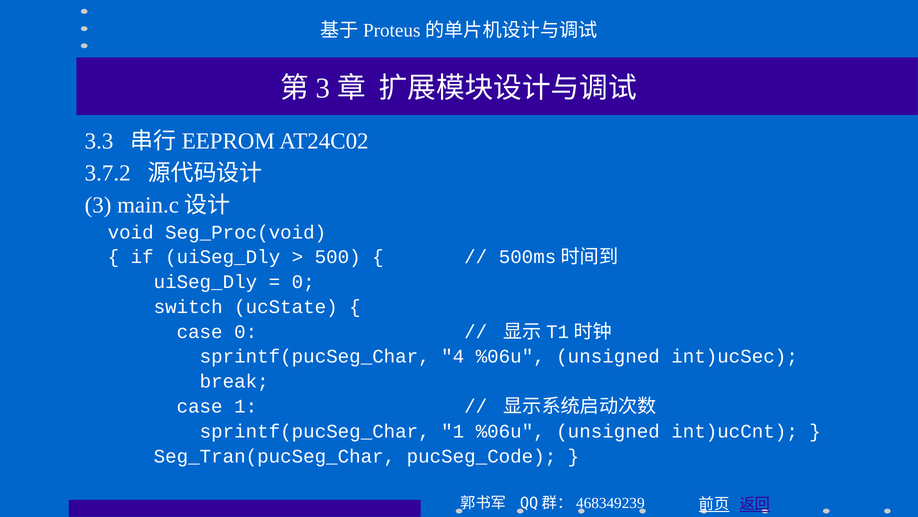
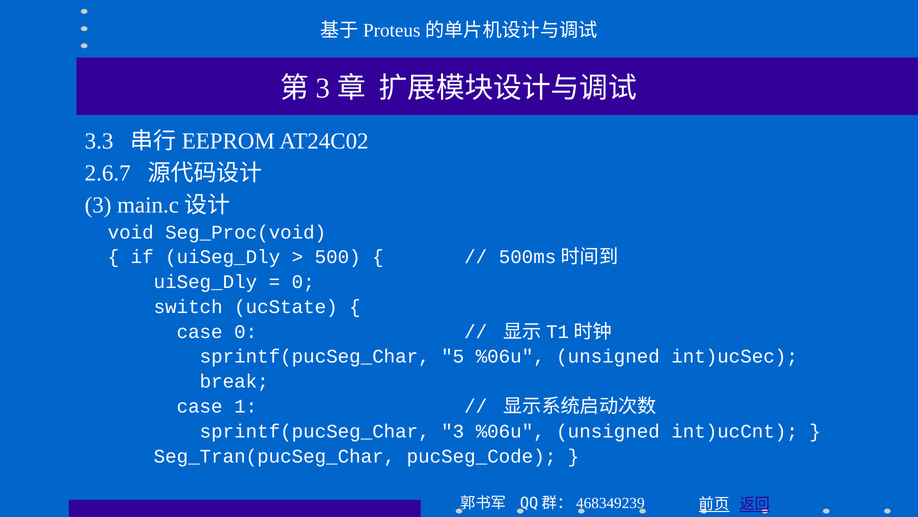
3.7.2: 3.7.2 -> 2.6.7 (108, 173)
4: 4 -> 5 (453, 356)
sprintf(pucSeg_Char 1: 1 -> 3 (453, 431)
